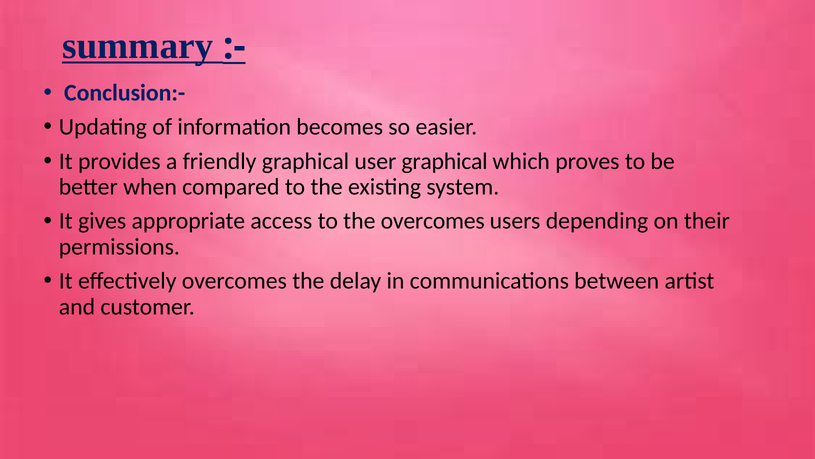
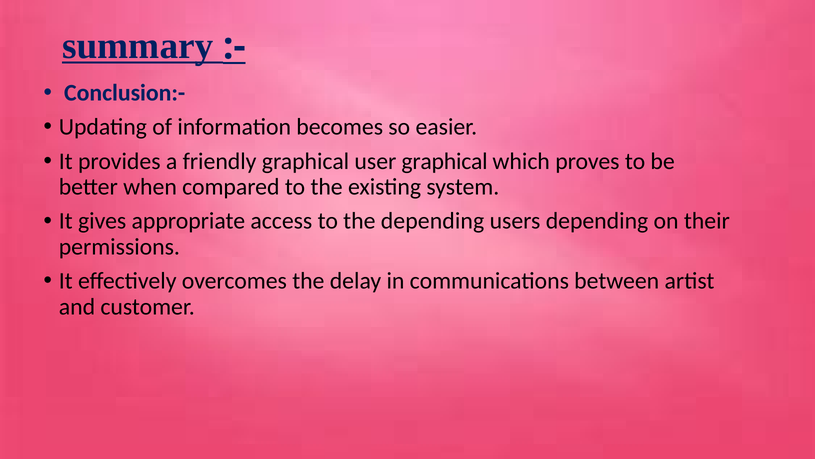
the overcomes: overcomes -> depending (433, 221)
